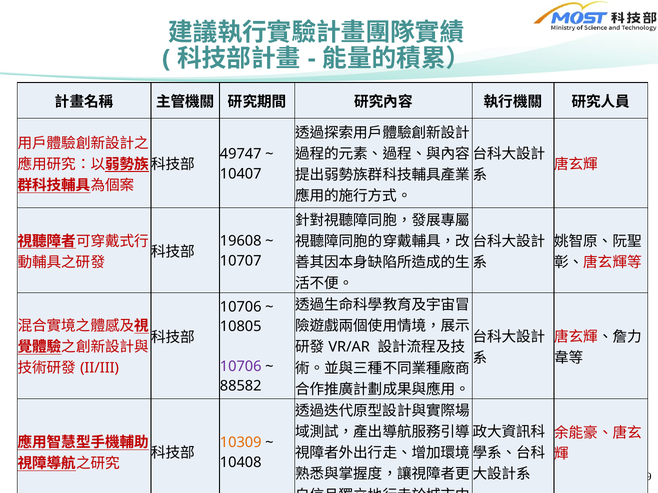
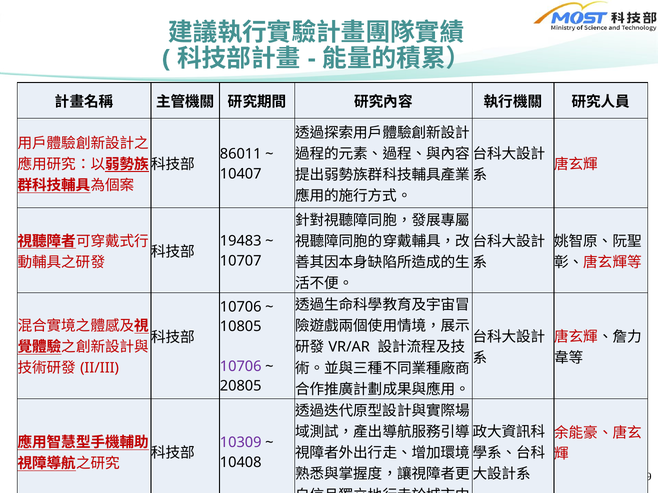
49747: 49747 -> 86011 (241, 154)
19608: 19608 -> 19483 (241, 241)
88582: 88582 -> 20805 (241, 387)
10309 colour: orange -> purple (241, 443)
